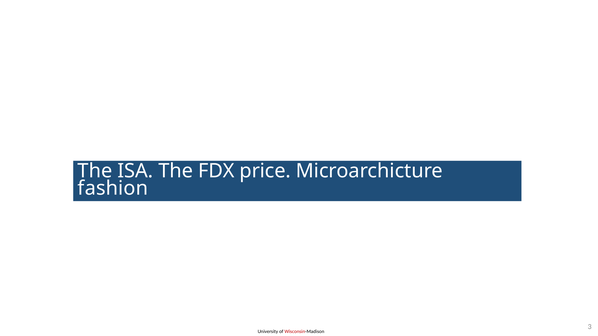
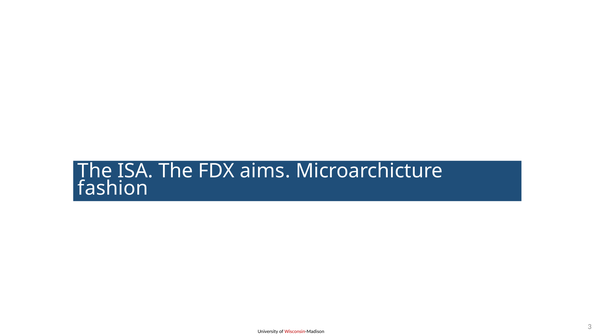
price: price -> aims (265, 171)
